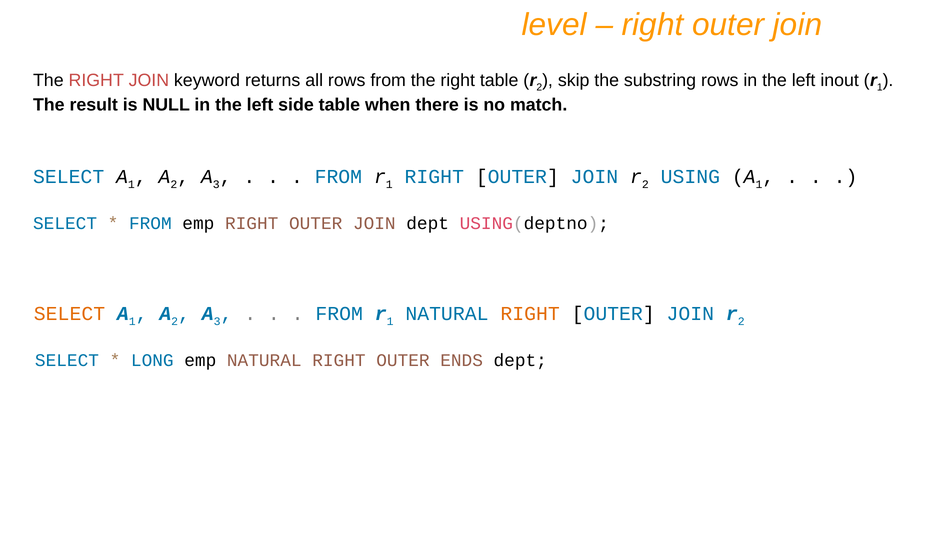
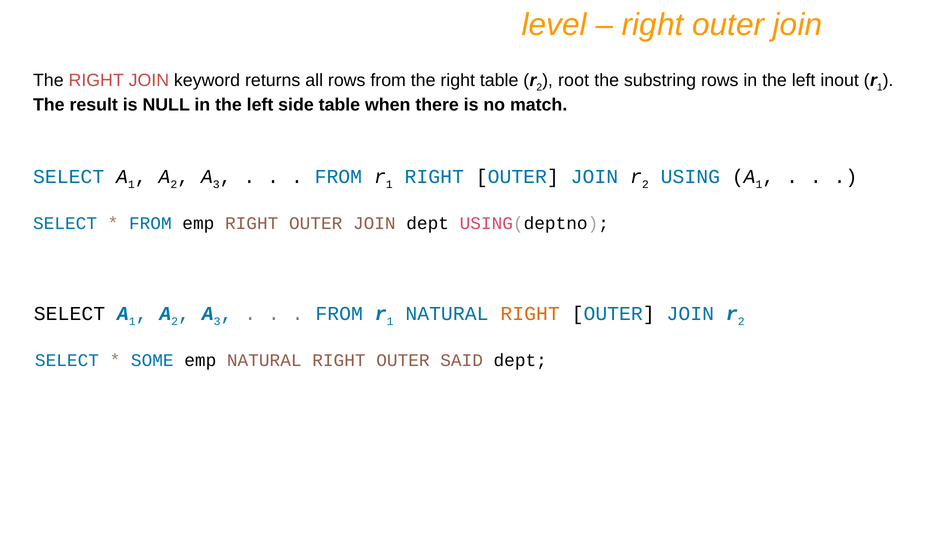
skip: skip -> root (574, 81)
SELECT colour: orange -> black (69, 314)
LONG: LONG -> SOME (152, 360)
ENDS: ENDS -> SAID (462, 360)
